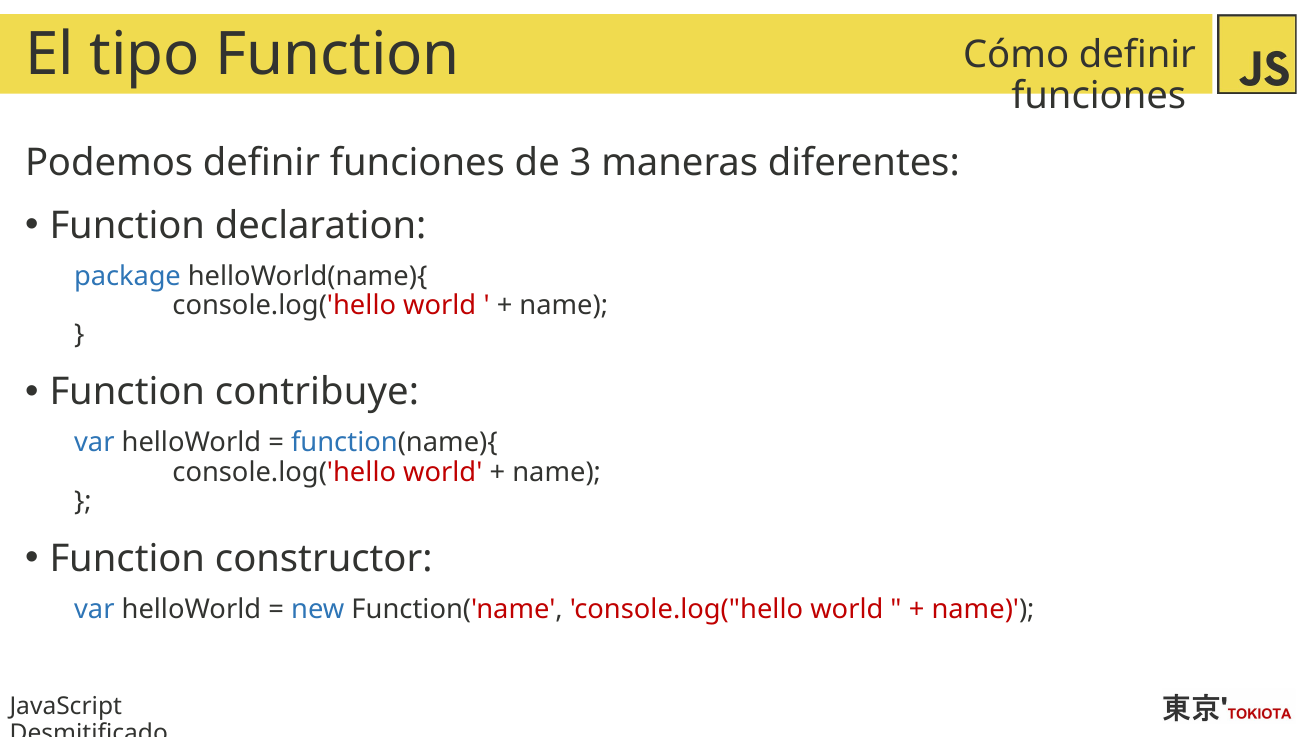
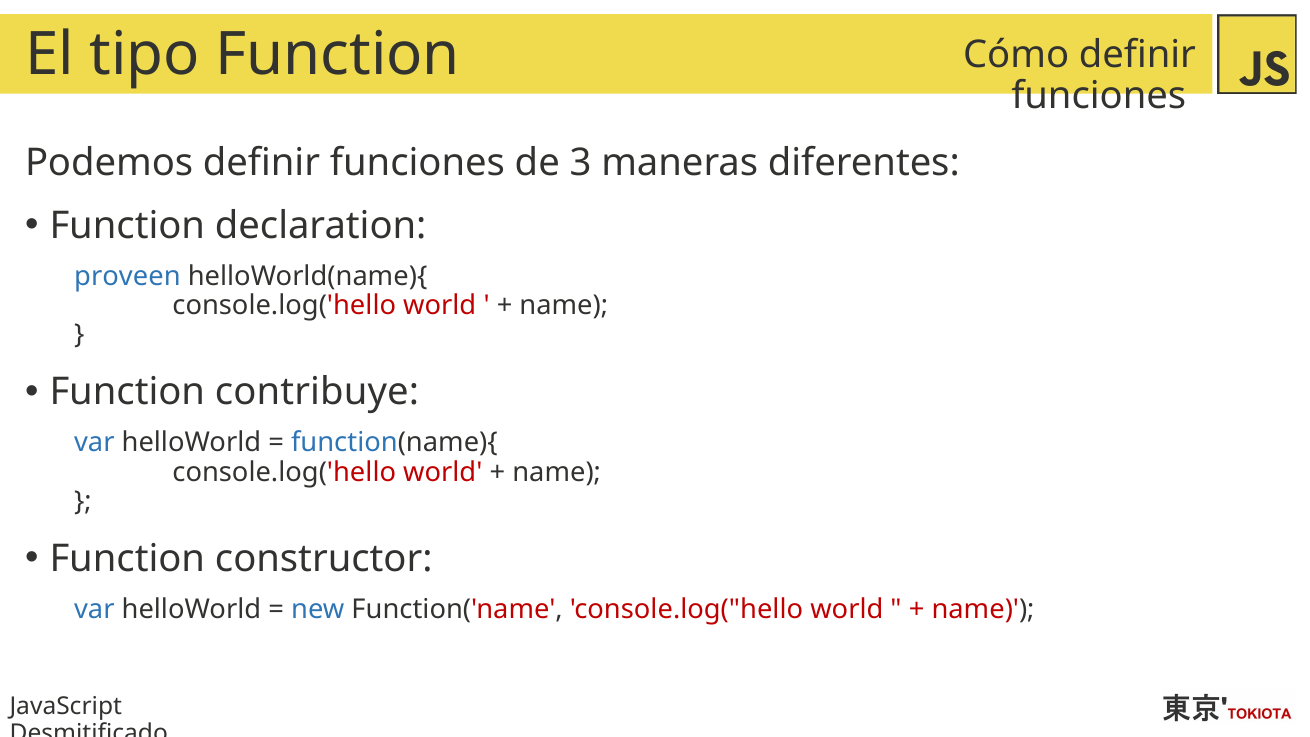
package: package -> proveen (127, 276)
